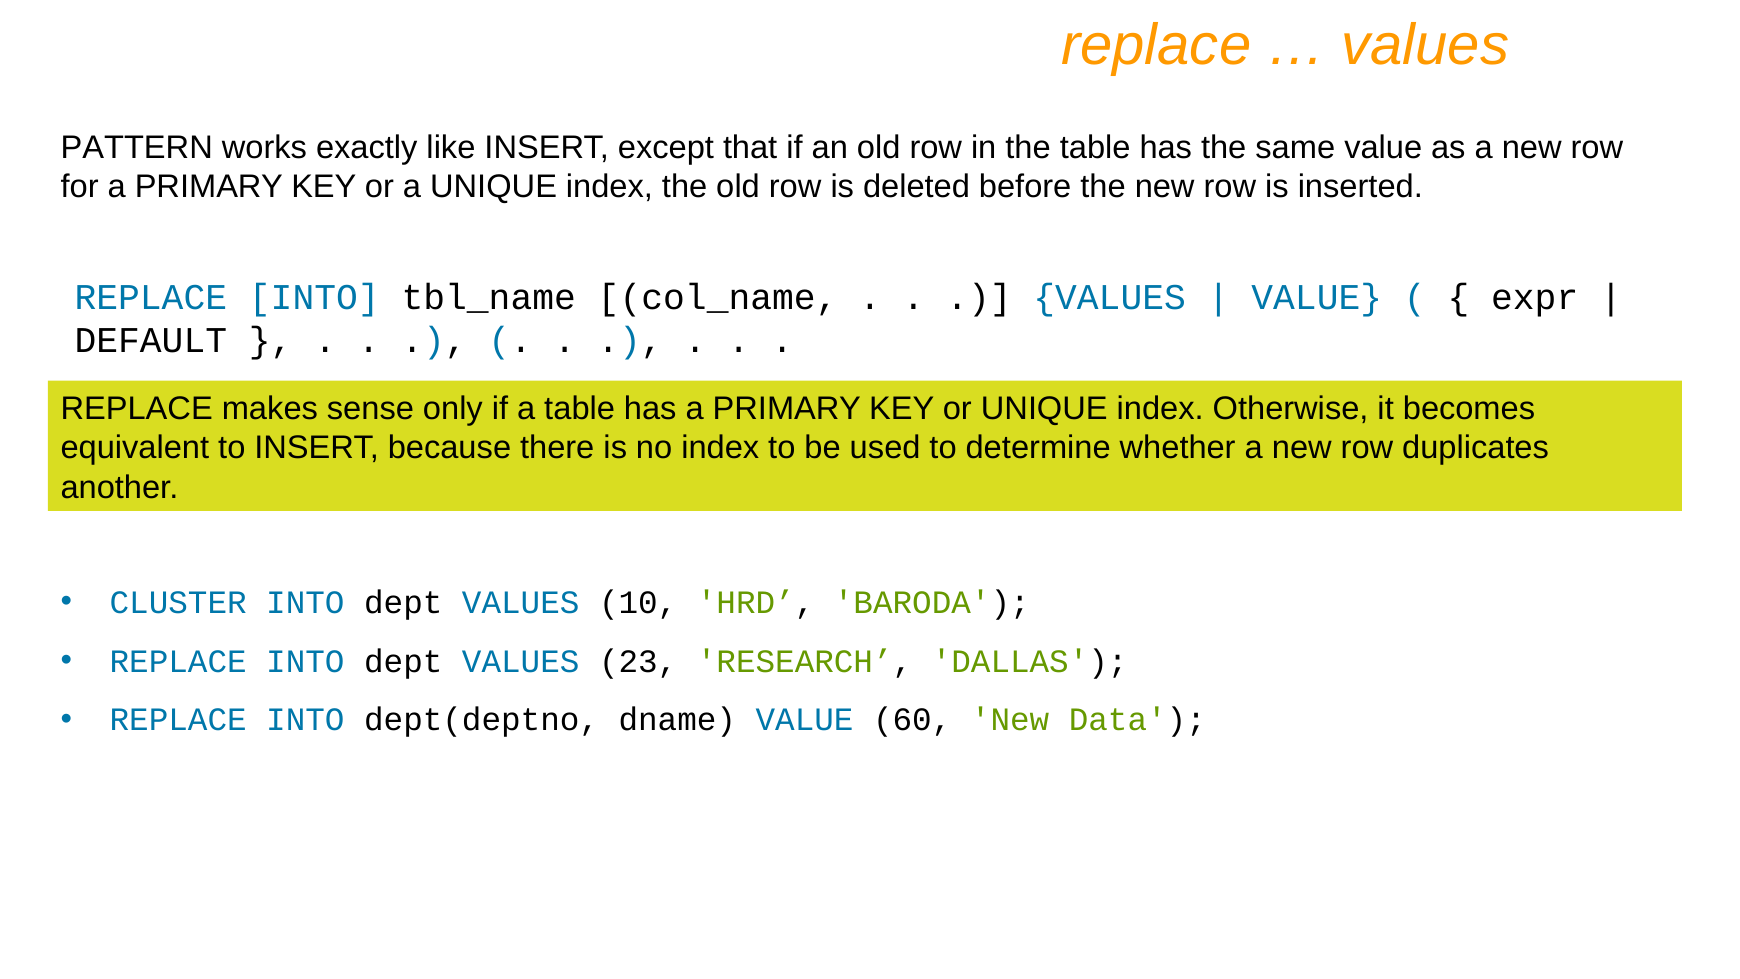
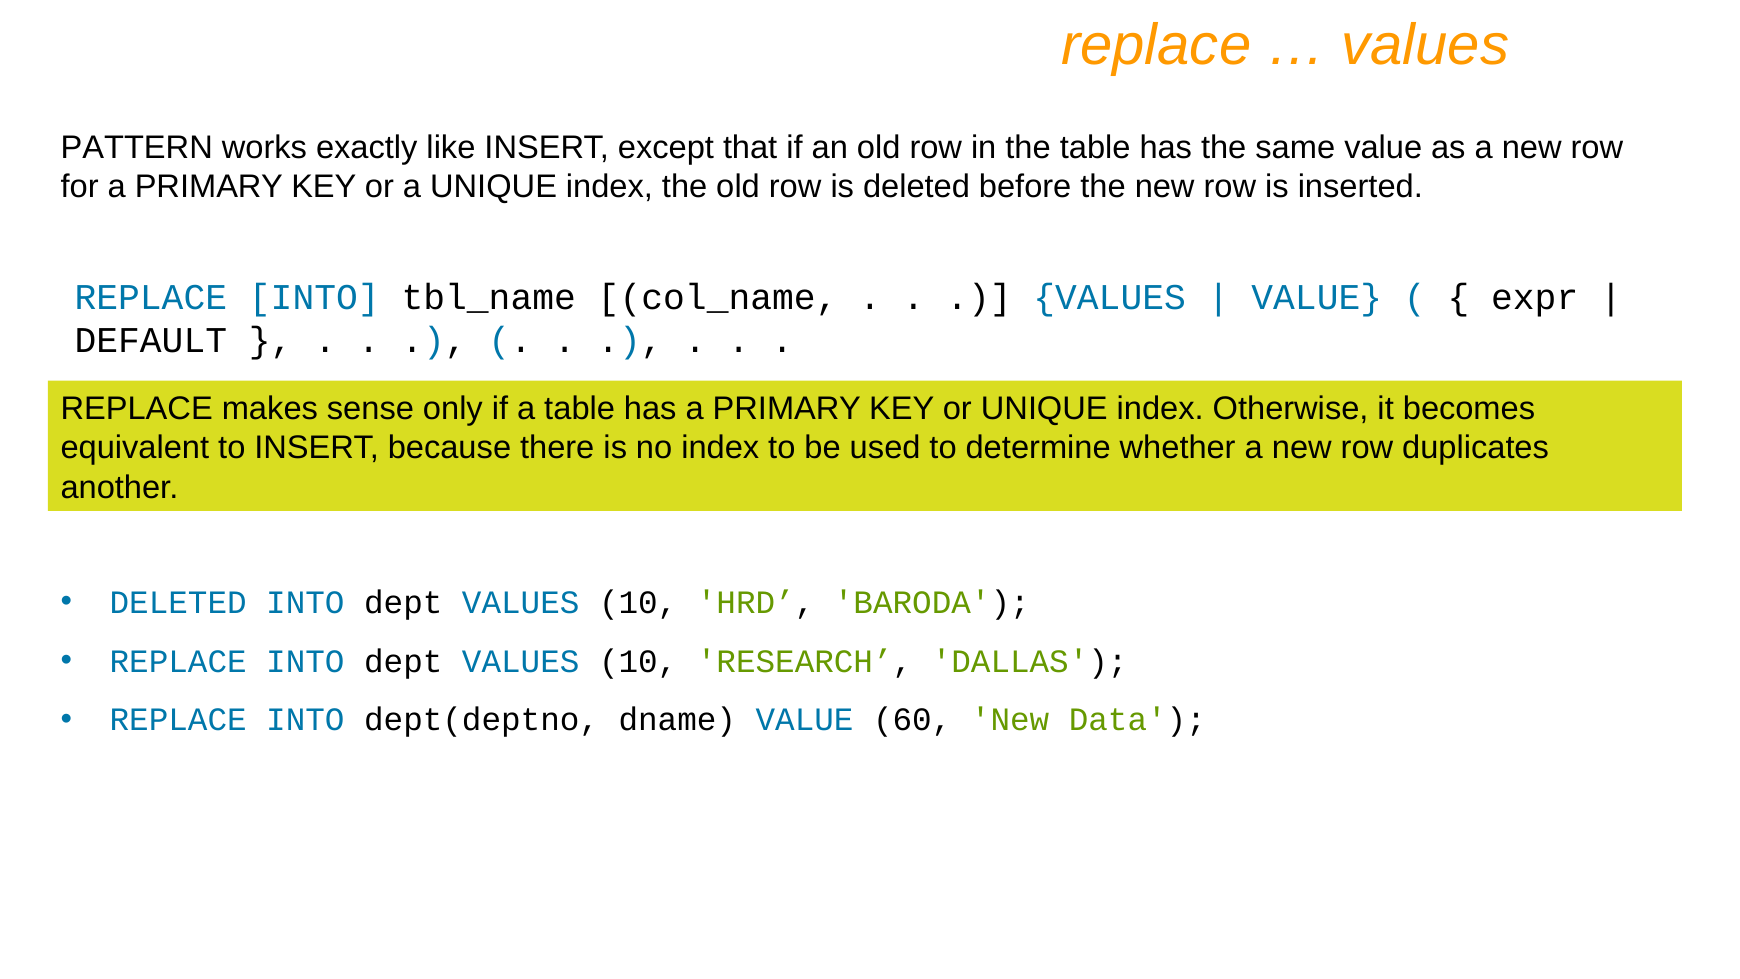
CLUSTER: CLUSTER -> DELETED (178, 602)
23: 23 -> 10 (638, 661)
